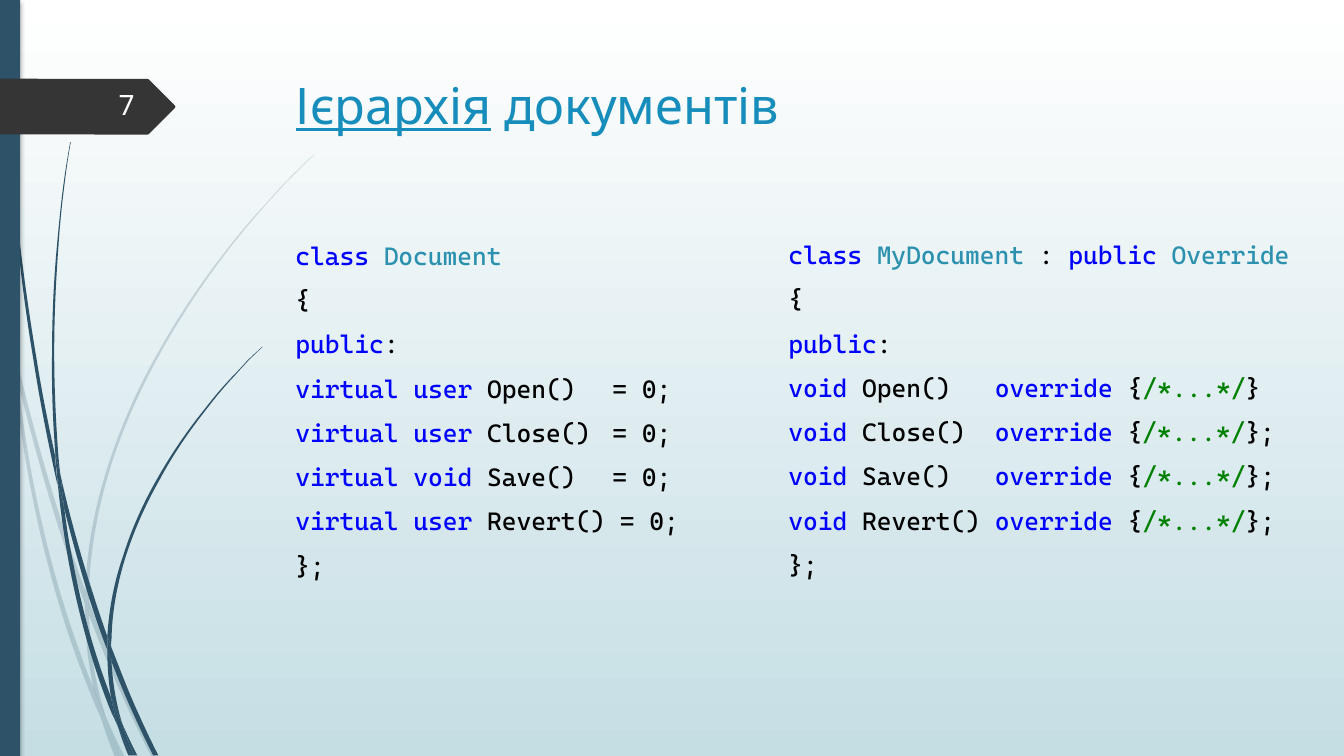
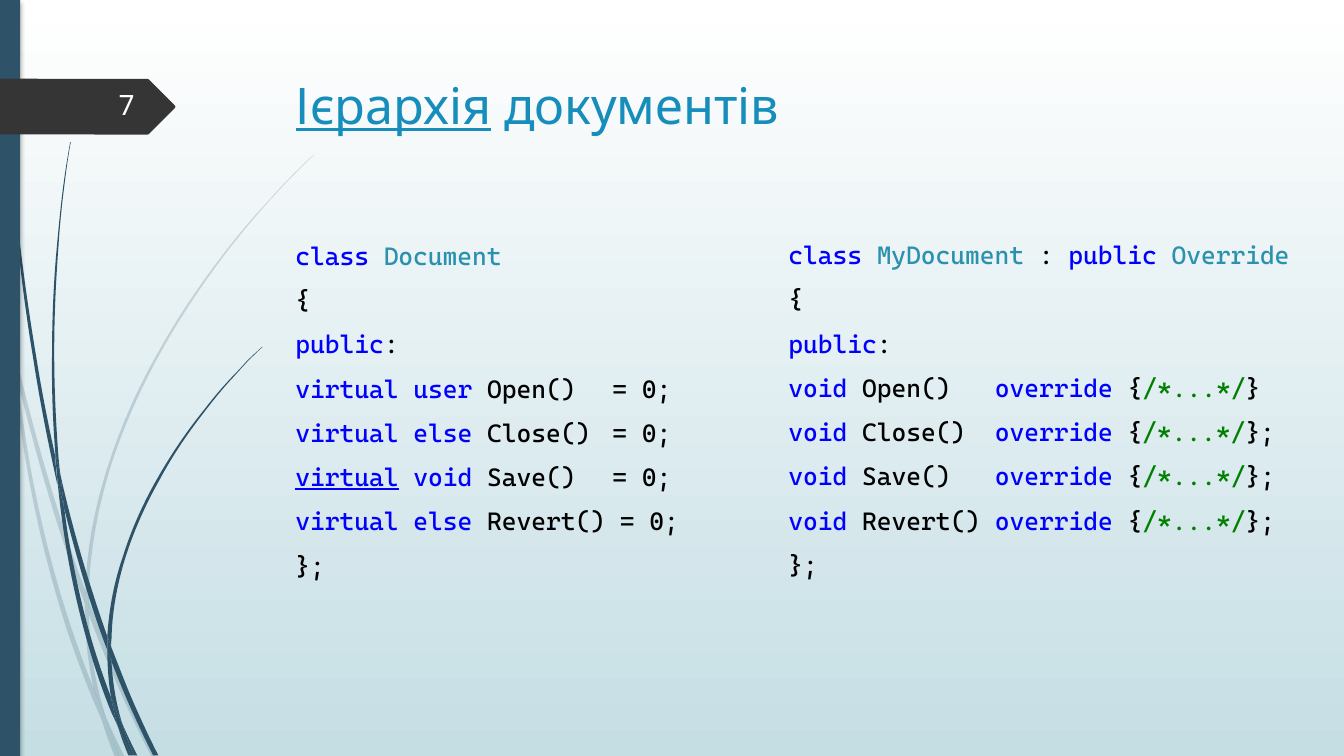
user: user -> else (443, 434)
virtual underline: none -> present (347, 478)
user: user -> else (443, 523)
